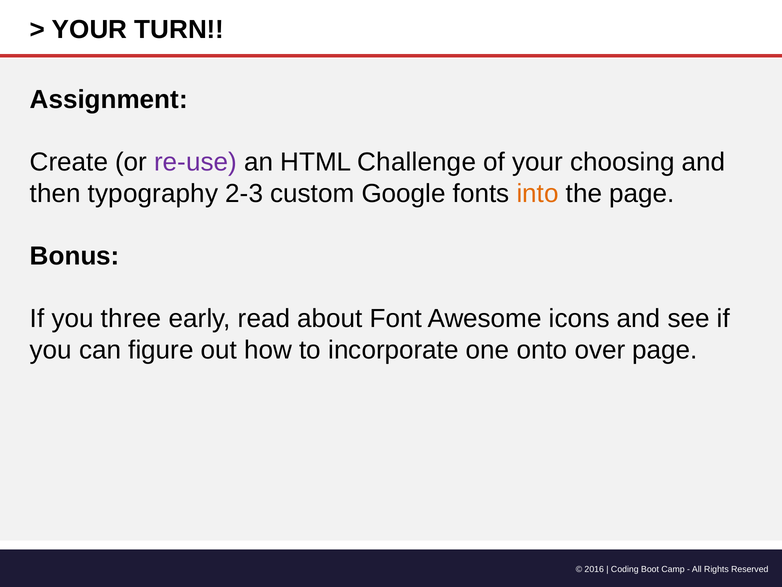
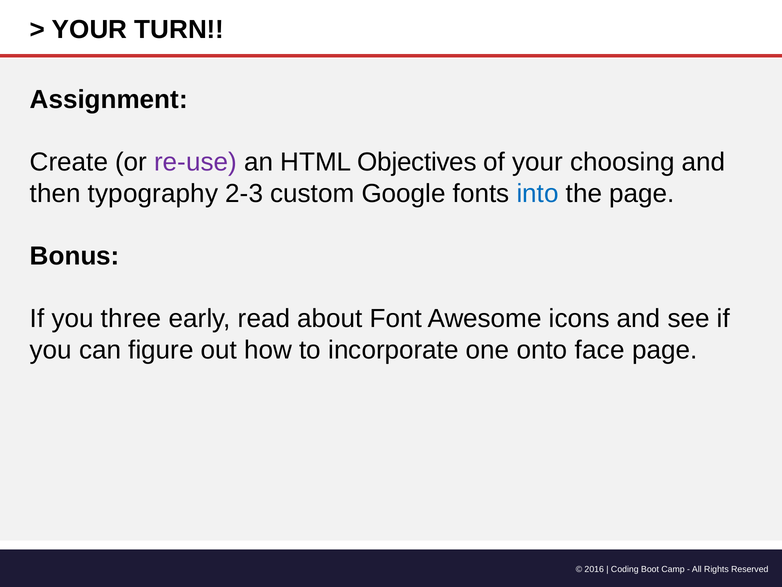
Challenge: Challenge -> Objectives (417, 162)
into colour: orange -> blue (538, 193)
over: over -> face (600, 350)
